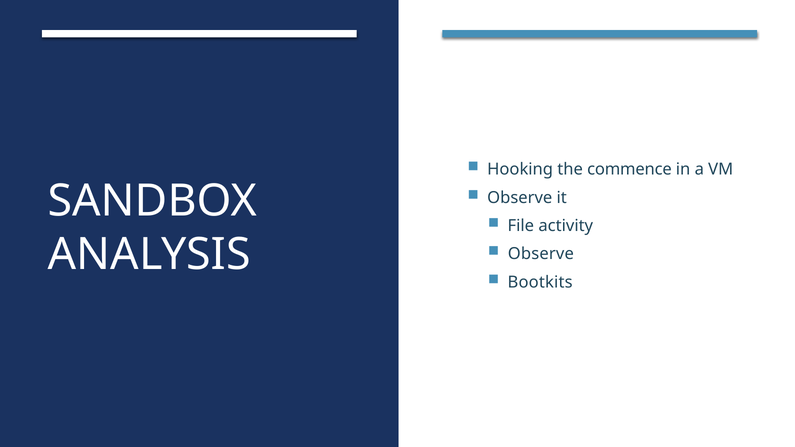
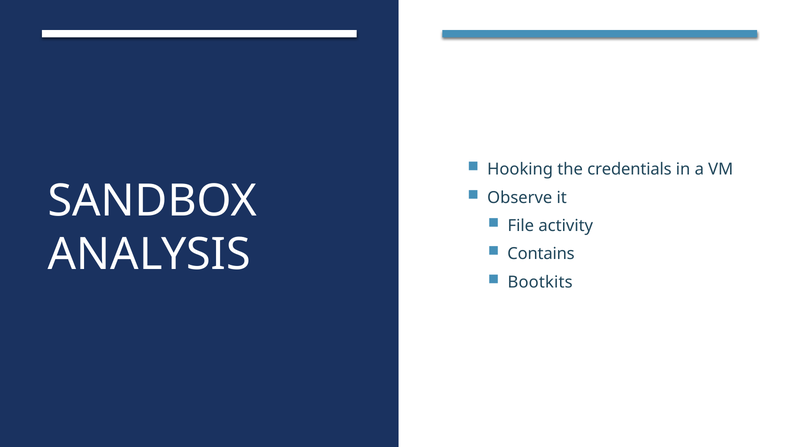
commence: commence -> credentials (629, 169)
Observe: Observe -> Contains (541, 254)
